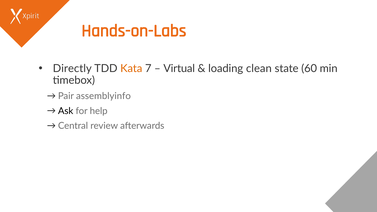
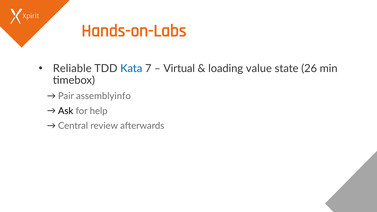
Directly: Directly -> Reliable (72, 68)
Kata colour: orange -> blue (131, 68)
clean: clean -> value (259, 68)
60: 60 -> 26 (309, 68)
